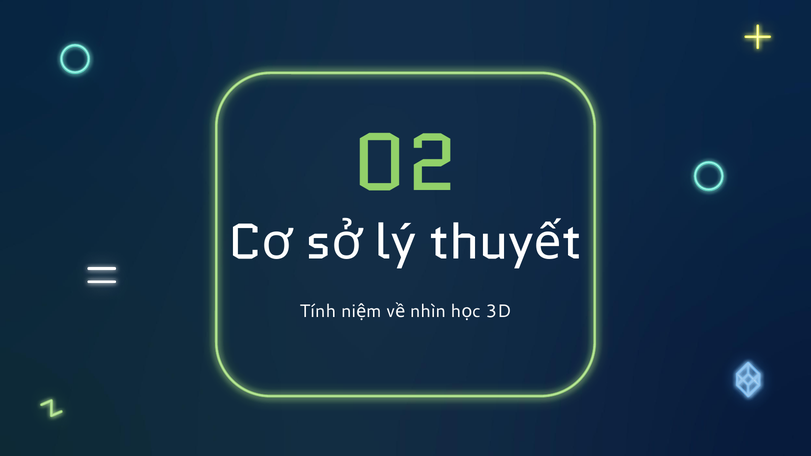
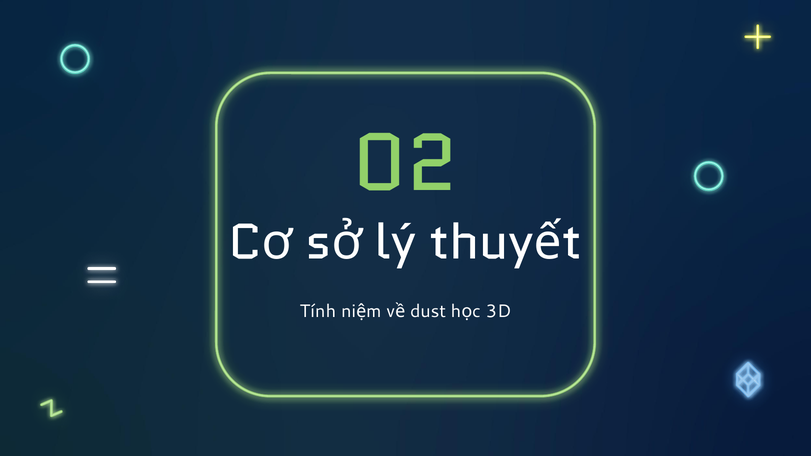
nhìn: nhìn -> dust (428, 312)
